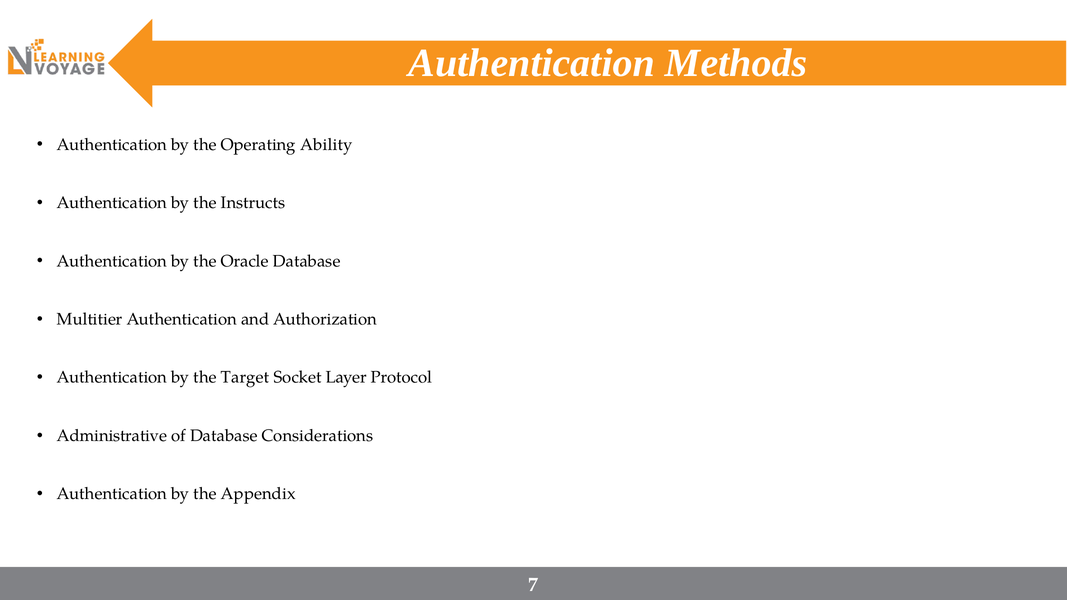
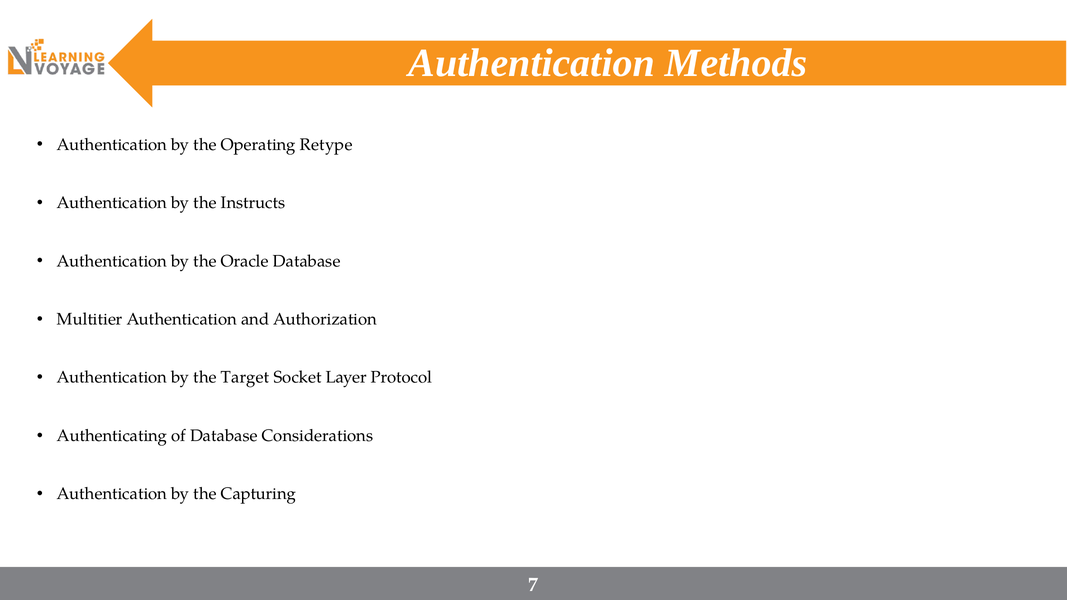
Ability: Ability -> Retype (326, 145)
Administrative: Administrative -> Authenticating (112, 436)
Appendix: Appendix -> Capturing (258, 494)
